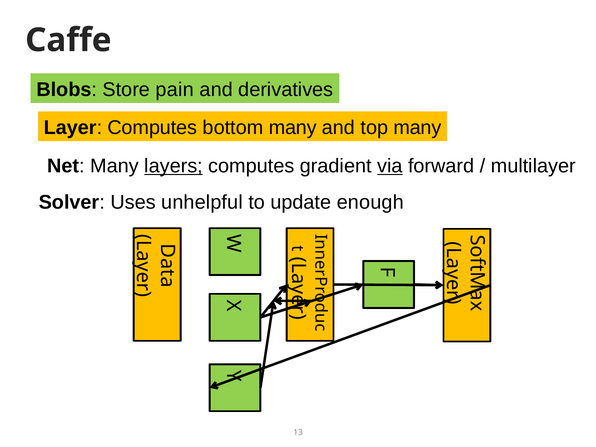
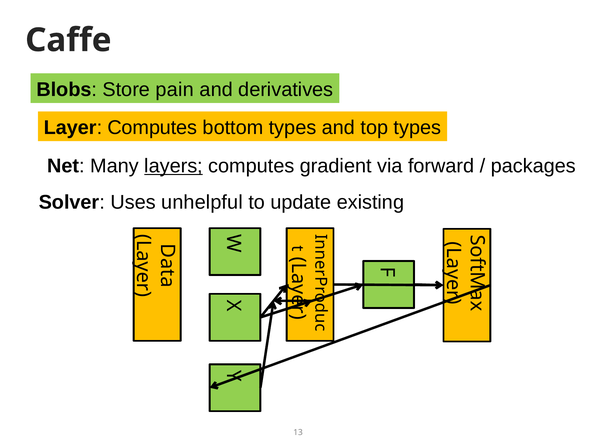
bottom many: many -> types (293, 128)
top many: many -> types (417, 128)
via underline: present -> none (390, 166)
multilayer: multilayer -> packages (533, 166)
enough: enough -> existing (370, 202)
